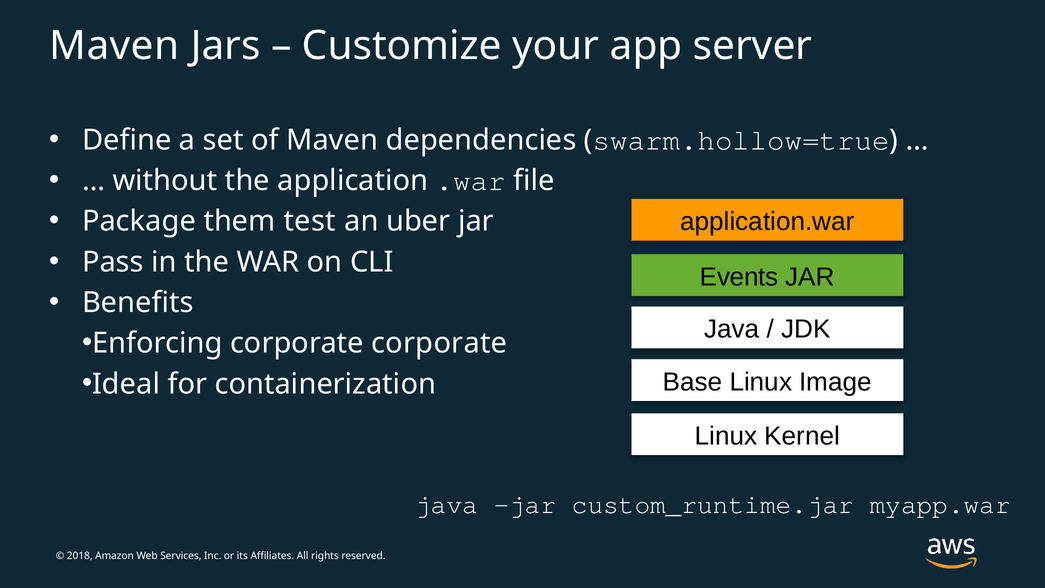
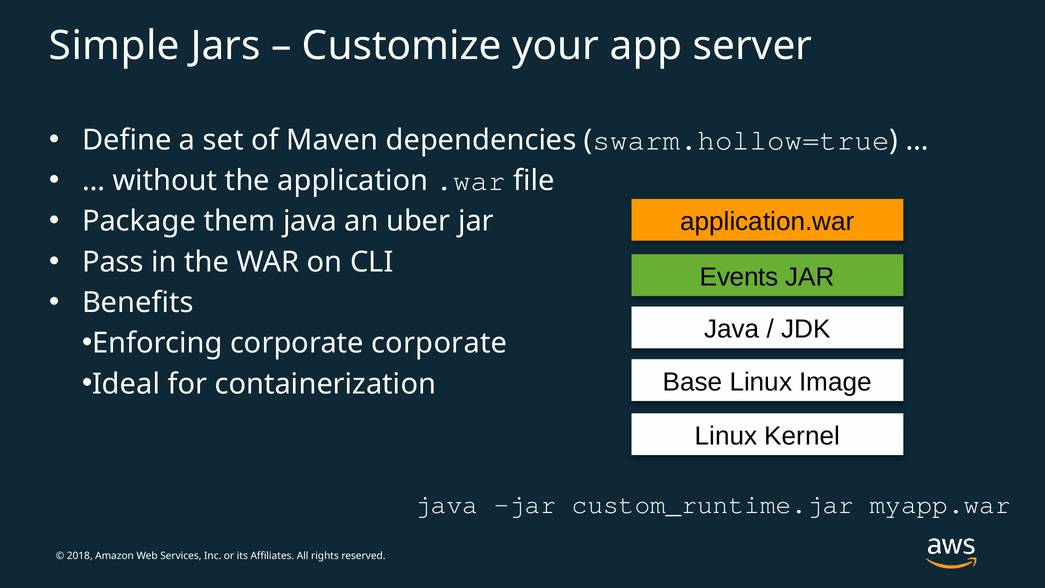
Maven: Maven -> Simple (114, 46)
them test: test -> java (310, 221)
